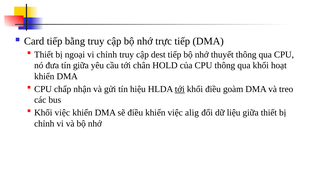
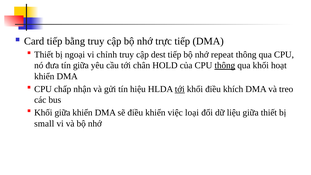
thuyết: thuyết -> repeat (222, 55)
thông underline: none -> present (225, 65)
goàm: goàm -> khích (233, 89)
Khối việc: việc -> giữa (62, 113)
alig: alig -> loại (192, 113)
chỉnh: chỉnh -> small (44, 124)
